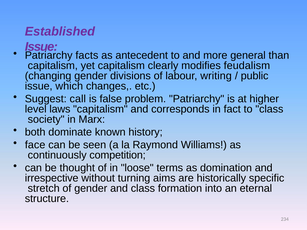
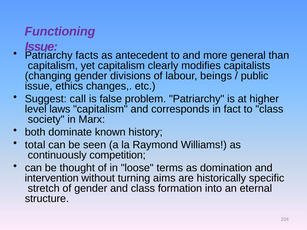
Established: Established -> Functioning (60, 32)
feudalism: feudalism -> capitalists (247, 66)
writing: writing -> beings (216, 76)
which: which -> ethics (69, 86)
face: face -> total (35, 145)
irrespective: irrespective -> intervention (52, 178)
